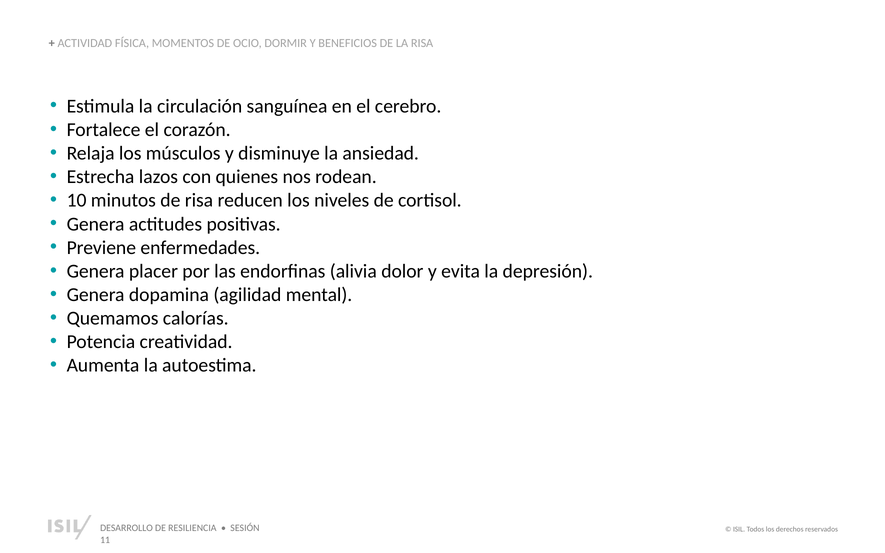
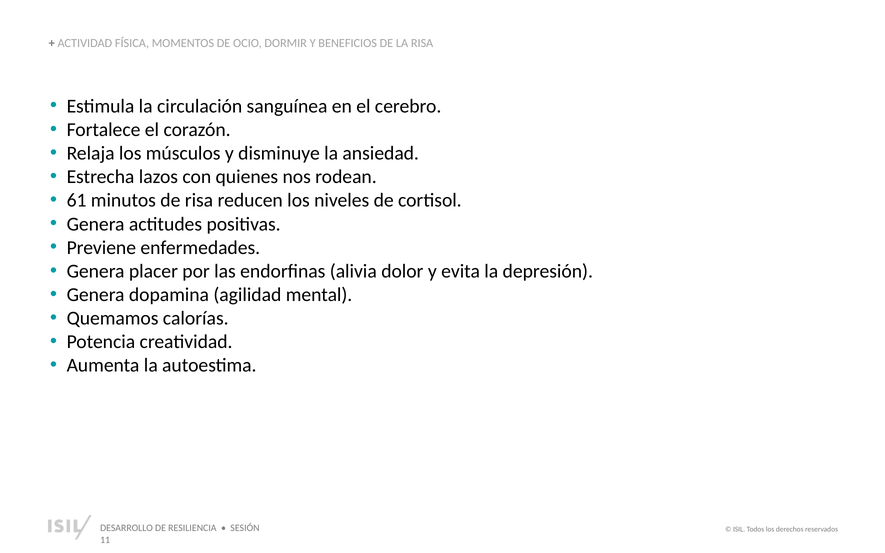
10: 10 -> 61 (77, 200)
